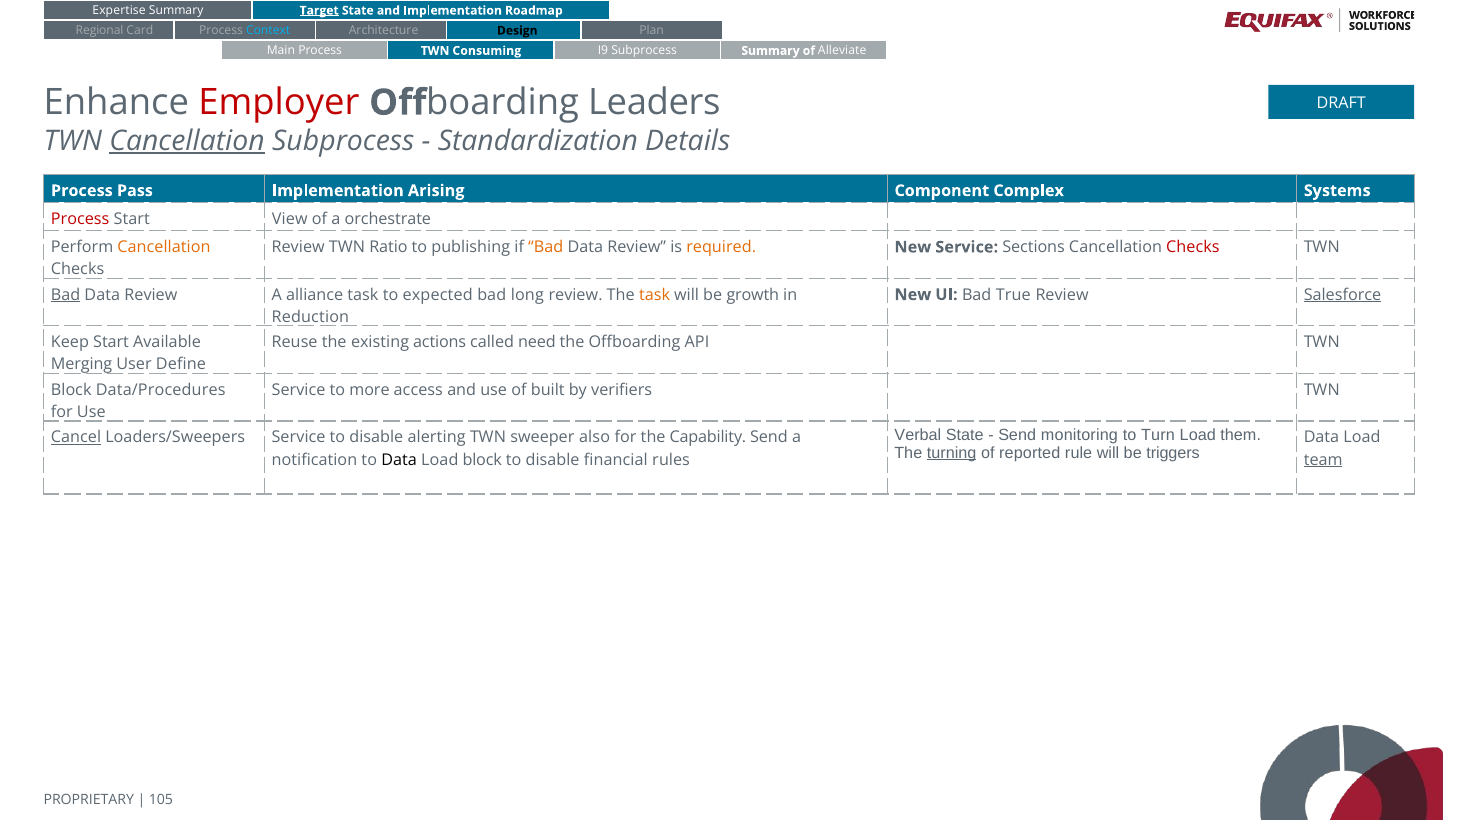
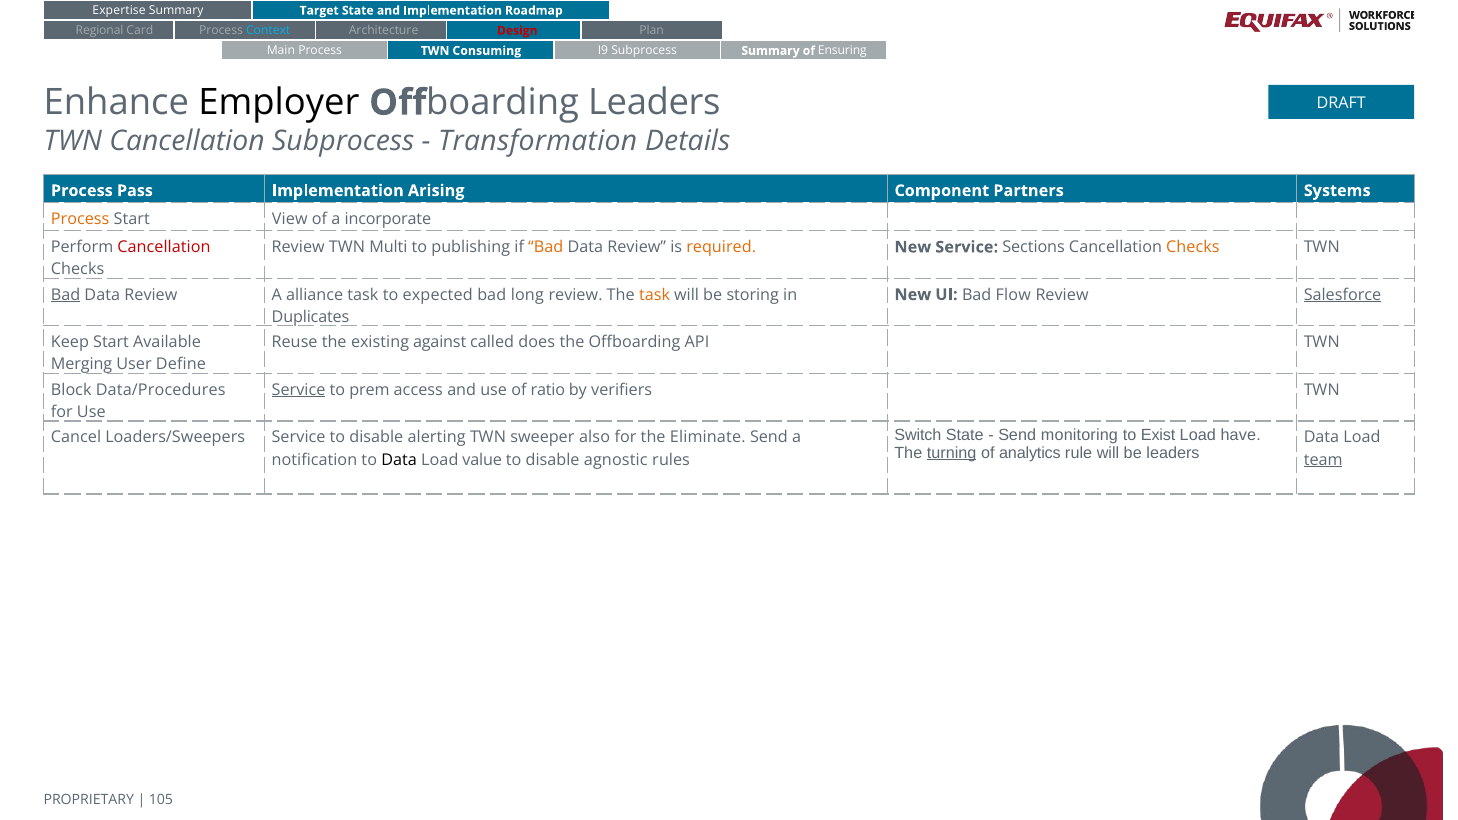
Target underline: present -> none (319, 11)
Design colour: black -> red (517, 31)
Alleviate: Alleviate -> Ensuring (842, 51)
Employer colour: red -> black (279, 103)
Cancellation underline: present -> none (187, 141)
Standardization: Standardization -> Transformation (538, 141)
Complex: Complex -> Partners (1029, 191)
Process colour: red -> orange (80, 219)
orchestrate: orchestrate -> incorporate (388, 219)
Cancellation colour: orange -> red (164, 247)
Ratio: Ratio -> Multi (388, 247)
Checks colour: red -> orange (1193, 247)
True: True -> Flow (1013, 295)
growth: growth -> storing (753, 295)
Reduction: Reduction -> Duplicates (311, 317)
actions: actions -> against (440, 342)
need: need -> does (537, 342)
Service underline: none -> present (299, 390)
more: more -> prem (369, 390)
built: built -> ratio (548, 390)
Verbal: Verbal -> Switch (918, 435)
Turn: Turn -> Exist (1158, 435)
them: them -> have (1241, 435)
Cancel underline: present -> none (76, 438)
Capability: Capability -> Eliminate (708, 438)
reported: reported -> analytics (1030, 453)
be triggers: triggers -> leaders (1173, 453)
Load block: block -> value (482, 460)
financial: financial -> agnostic (616, 460)
